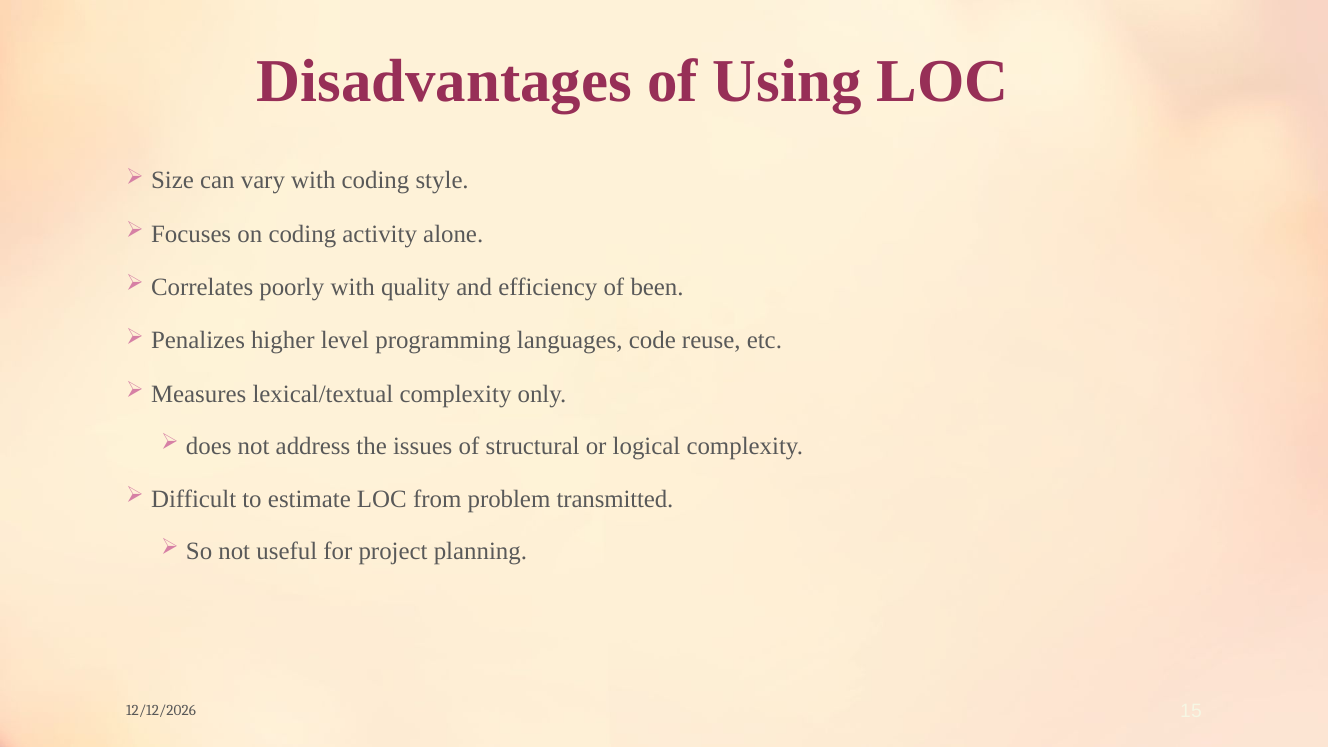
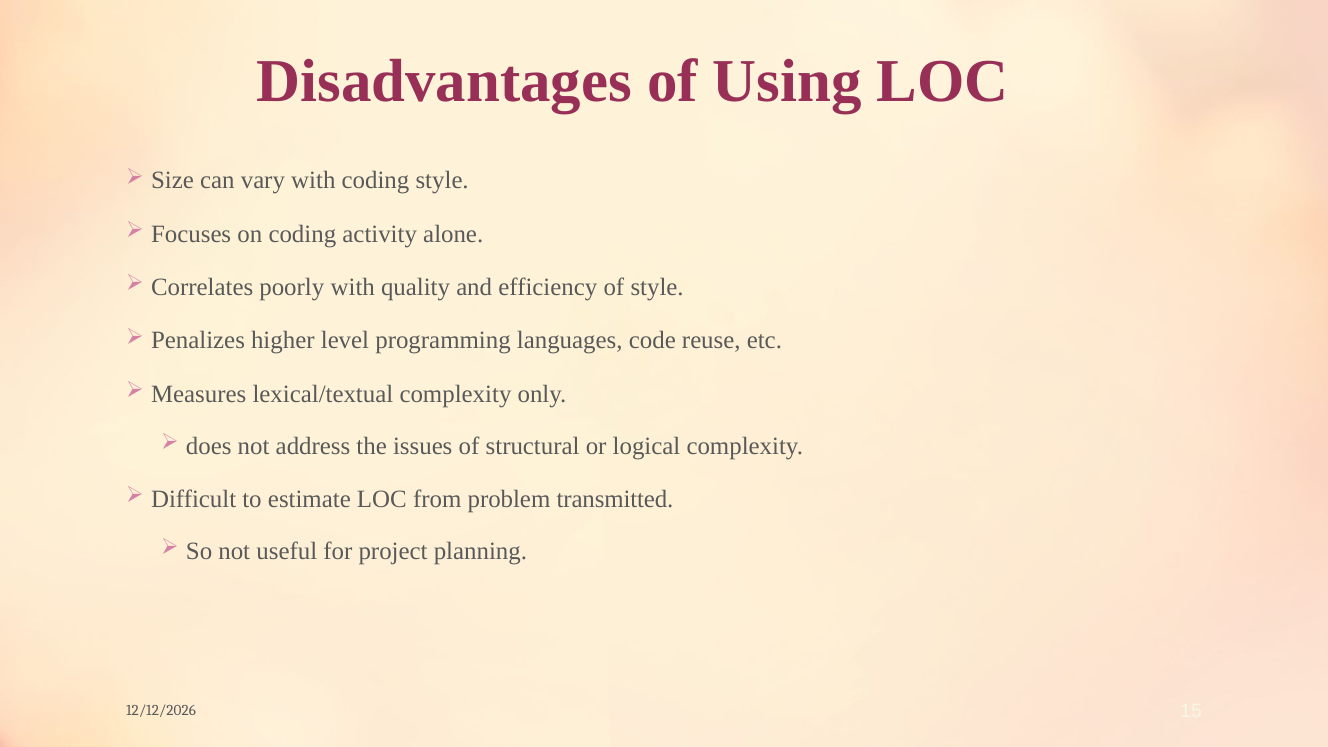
of been: been -> style (657, 287)
